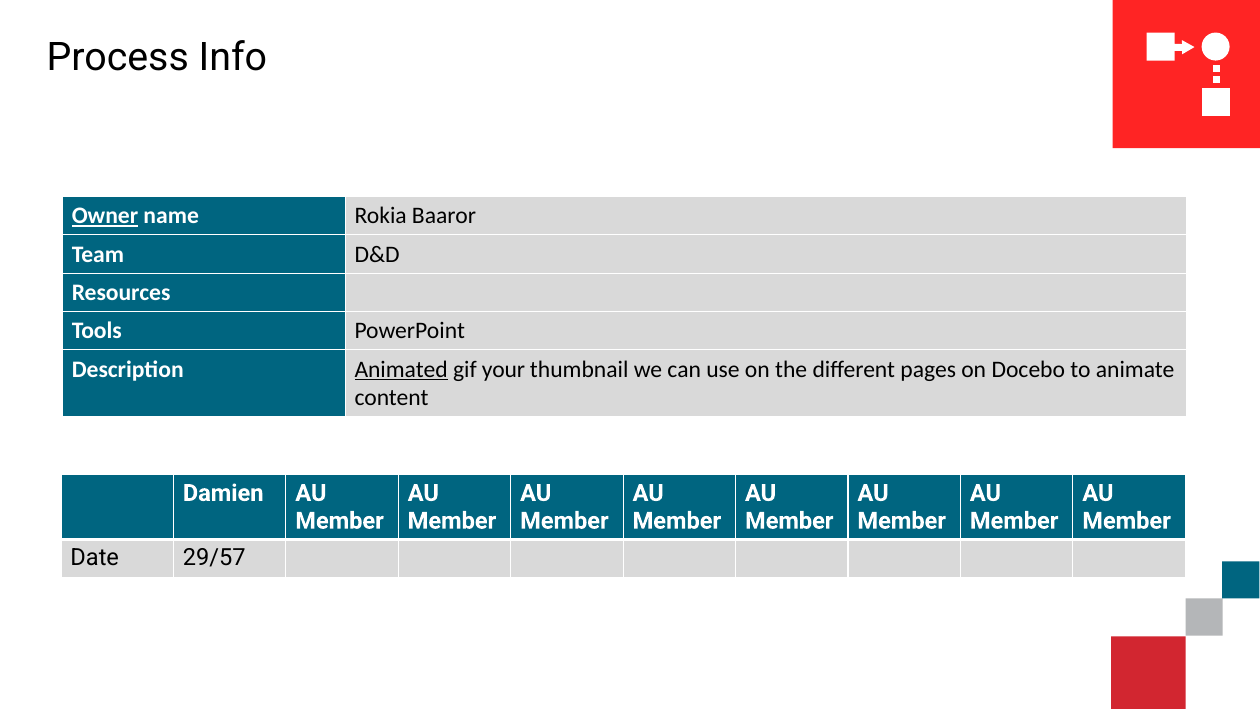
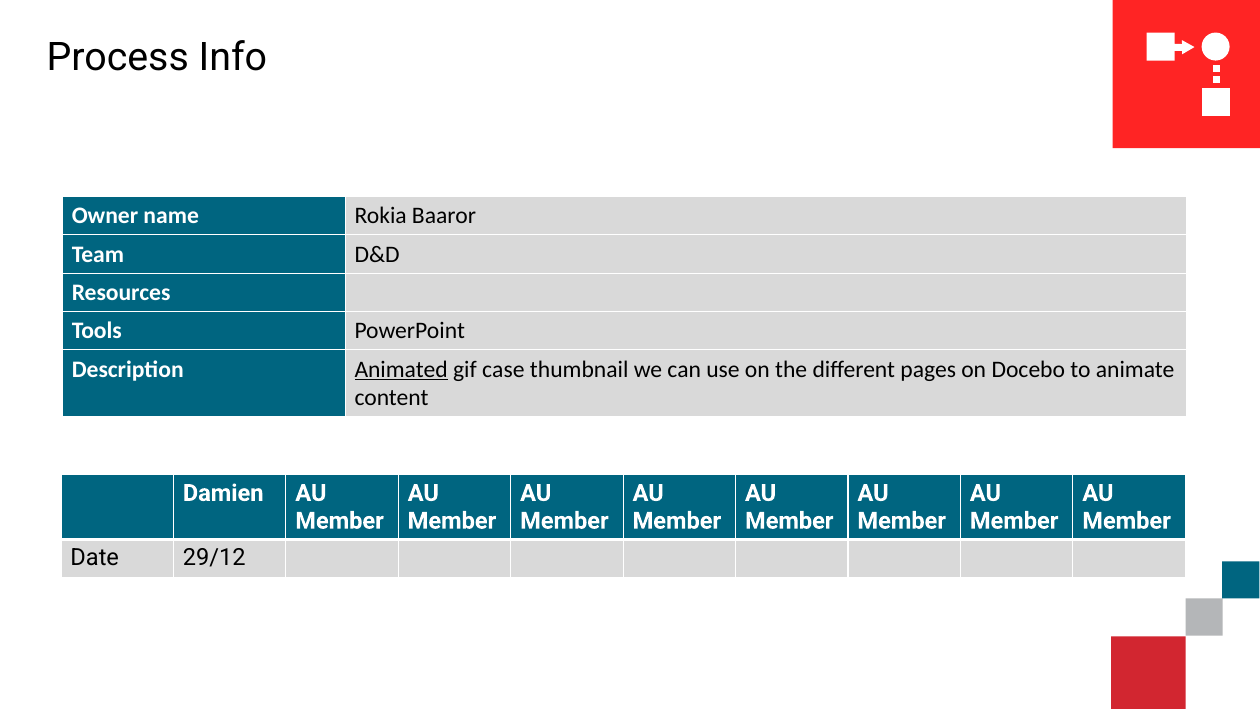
Owner underline: present -> none (105, 216)
your: your -> case (503, 369)
29/57: 29/57 -> 29/12 (214, 558)
